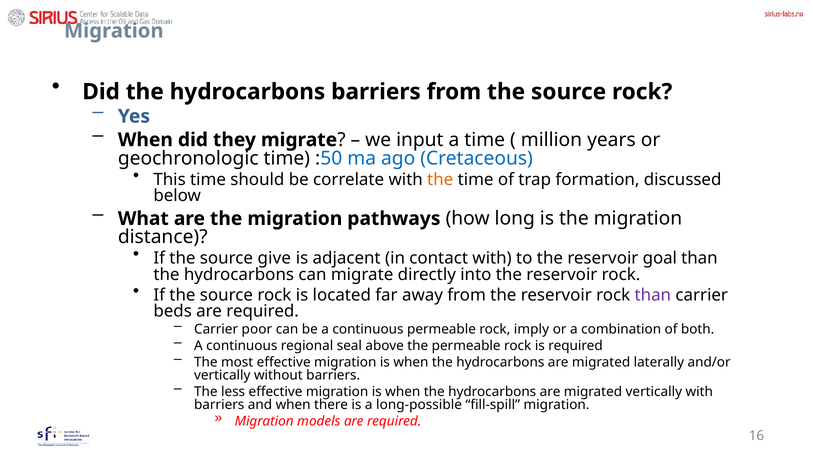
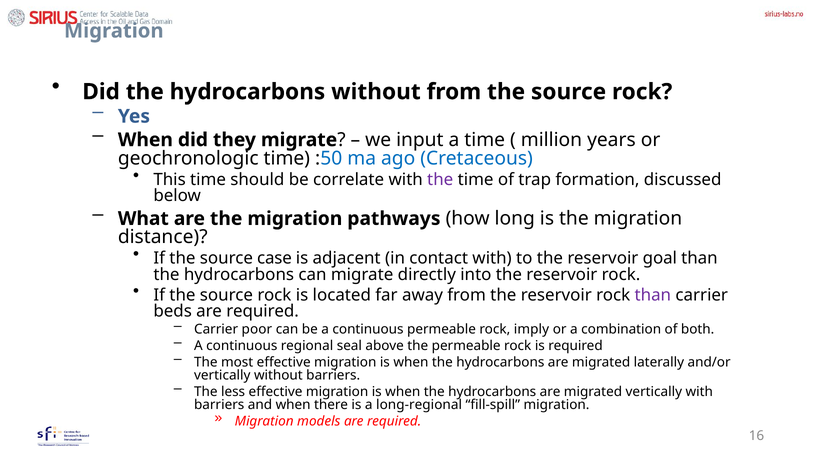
hydrocarbons barriers: barriers -> without (376, 92)
the colour: orange -> purple (440, 180)
give: give -> case (274, 258)
long-possible: long-possible -> long-regional (419, 405)
